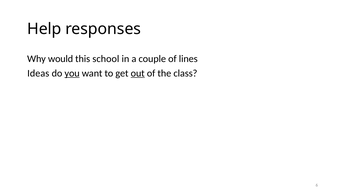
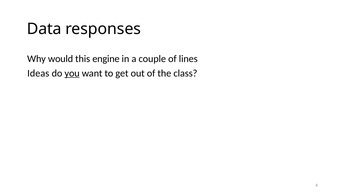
Help: Help -> Data (44, 29)
school: school -> engine (106, 59)
out underline: present -> none (138, 73)
